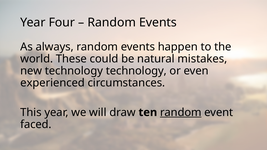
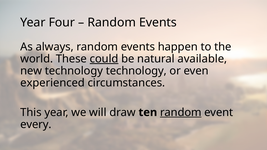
could underline: none -> present (104, 59)
mistakes: mistakes -> available (202, 59)
faced: faced -> every (36, 125)
